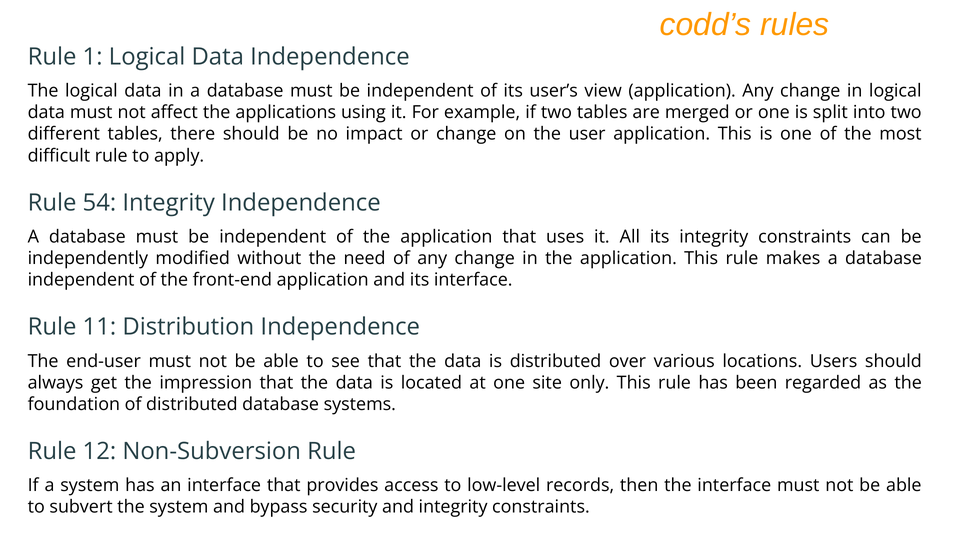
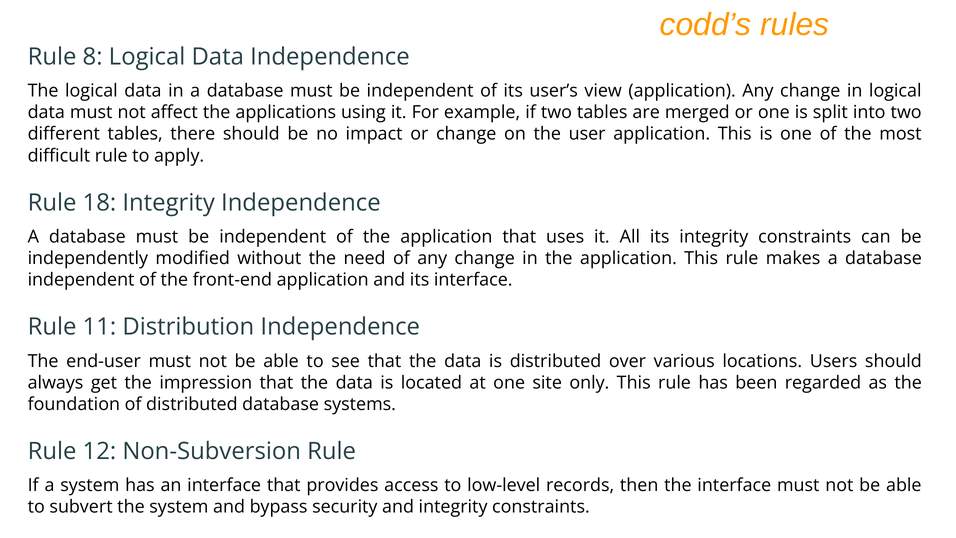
1: 1 -> 8 (93, 57)
54: 54 -> 18 (99, 203)
